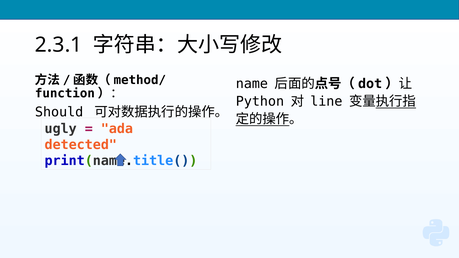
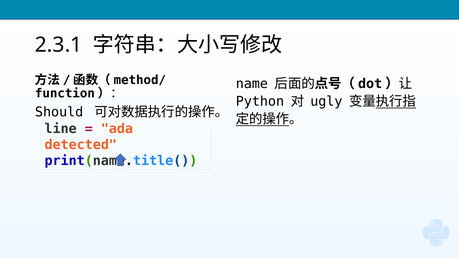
line: line -> ugly (326, 102)
ugly: ugly -> line (61, 129)
